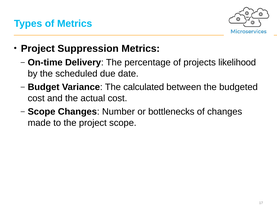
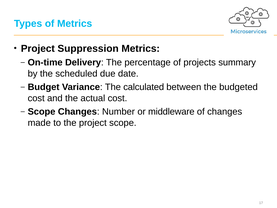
likelihood: likelihood -> summary (237, 62)
bottlenecks: bottlenecks -> middleware (171, 112)
